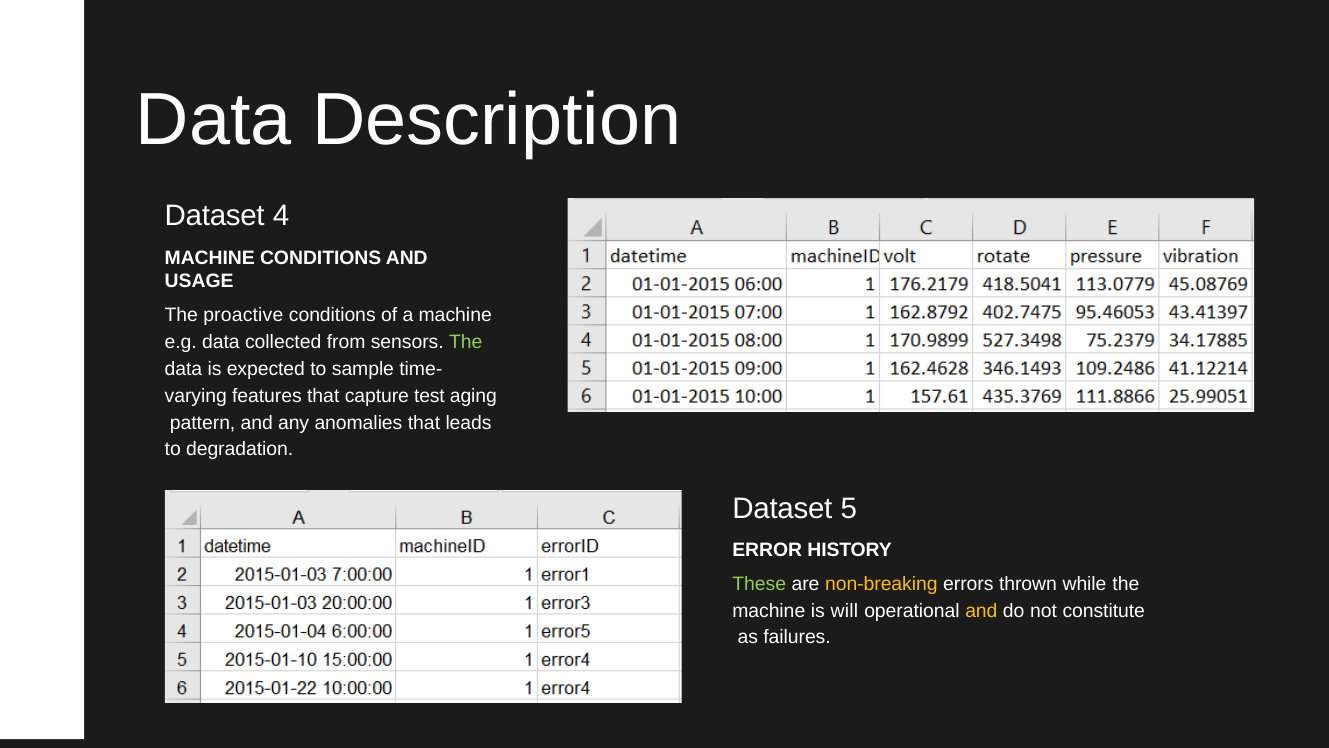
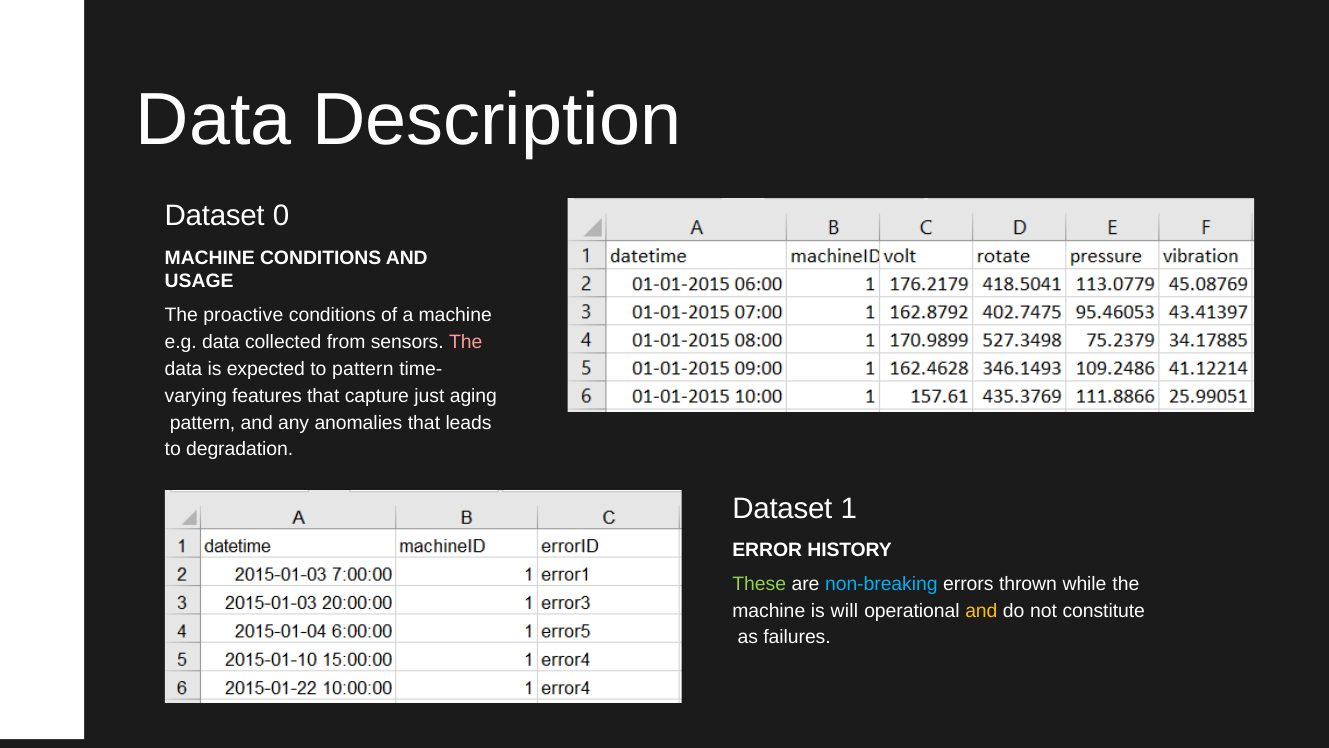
4: 4 -> 0 (281, 216)
The colour: light green -> pink (466, 342)
to sample: sample -> pattern (363, 369)
test: test -> just (429, 396)
5: 5 -> 1 (849, 508)
non-breaking colour: yellow -> light blue (881, 584)
